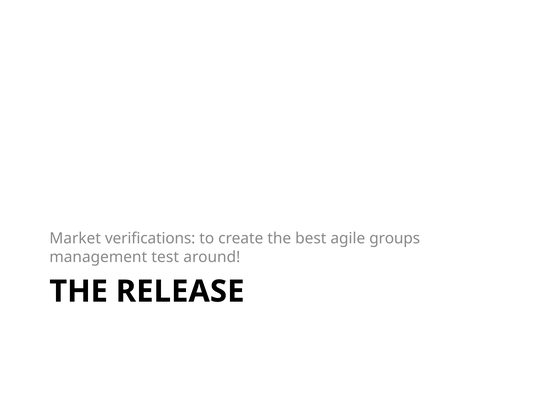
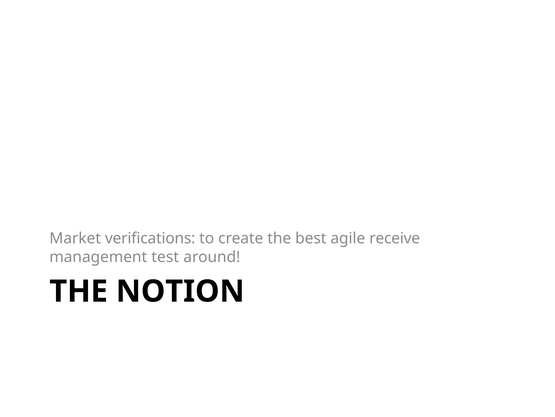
groups: groups -> receive (395, 238)
RELEASE: RELEASE -> NOTION (180, 291)
